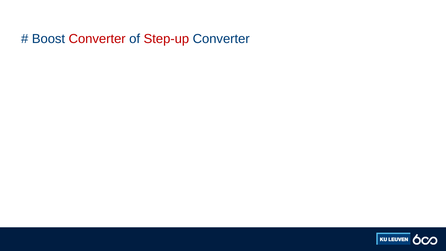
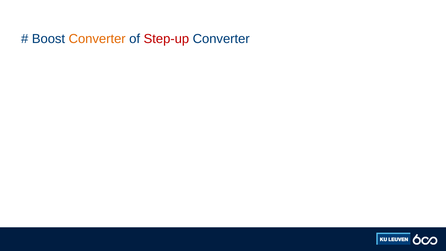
Converter colour: red -> orange (97, 39)
